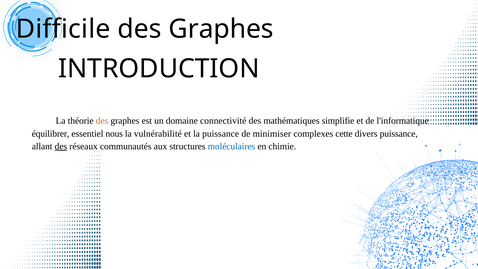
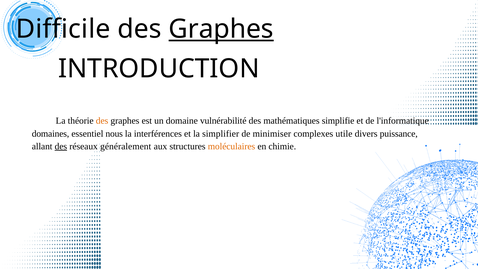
Graphes underline: none -> present (221, 29)
connectivité: connectivité -> vulnérabilité (223, 121)
équilibrer: équilibrer -> domaines (51, 134)
vulnérabilité: vulnérabilité -> interférences (158, 134)
la puissance: puissance -> simplifier (221, 134)
cette: cette -> utile (344, 134)
communautés: communautés -> généralement (126, 146)
moléculaires colour: blue -> orange (232, 146)
